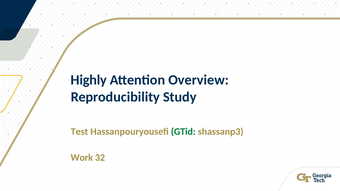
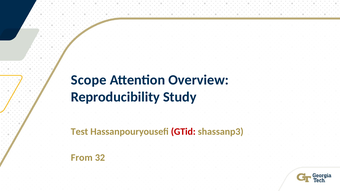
Highly: Highly -> Scope (89, 80)
GTid colour: green -> red (183, 132)
Work: Work -> From (82, 158)
